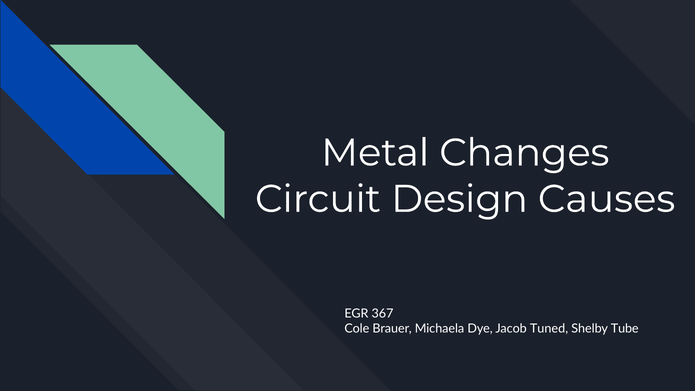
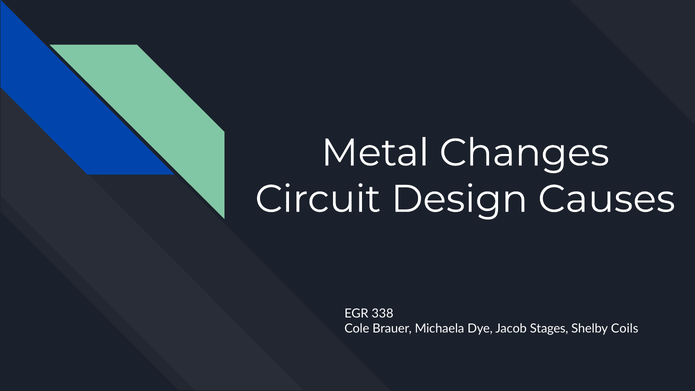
367: 367 -> 338 (382, 314)
Tuned: Tuned -> Stages (549, 329)
Tube: Tube -> Coils (625, 329)
